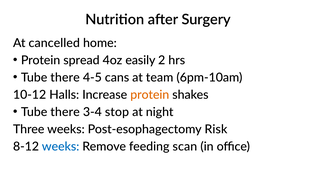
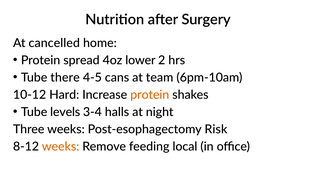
easily: easily -> lower (140, 60)
Halls: Halls -> Hard (64, 95)
there: there -> levels (65, 112)
stop: stop -> halls (117, 112)
weeks colour: blue -> orange (61, 147)
scan: scan -> local (185, 147)
